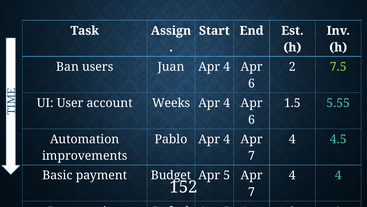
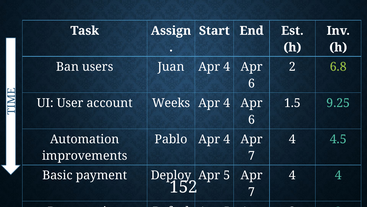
7.5: 7.5 -> 6.8 (338, 67)
5.55: 5.55 -> 9.25 (338, 103)
Budget: Budget -> Deploy (171, 175)
